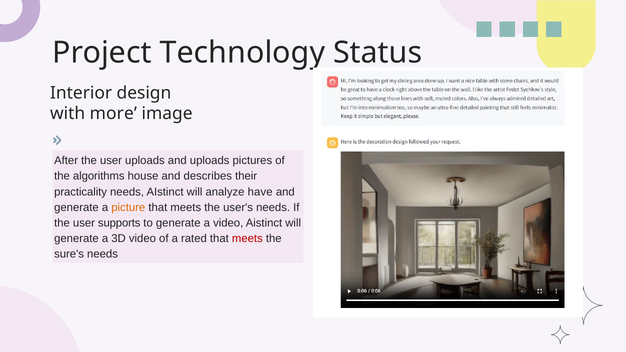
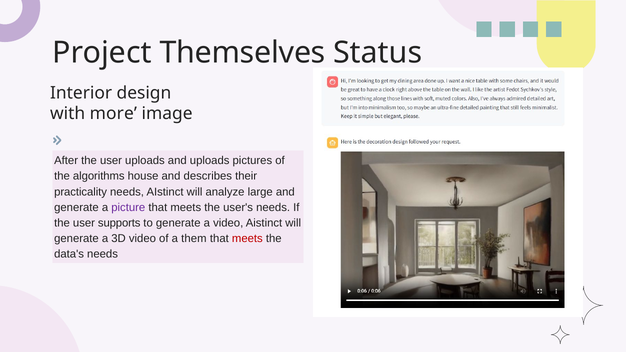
Technology: Technology -> Themselves (243, 53)
have: have -> large (260, 192)
picture colour: orange -> purple (128, 207)
rated: rated -> them (194, 239)
sure's: sure's -> data's (69, 254)
